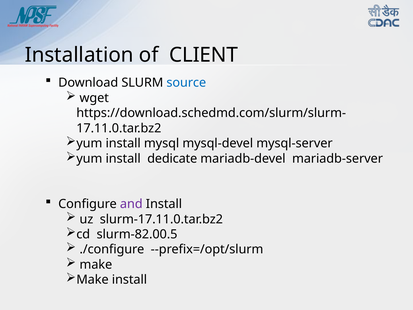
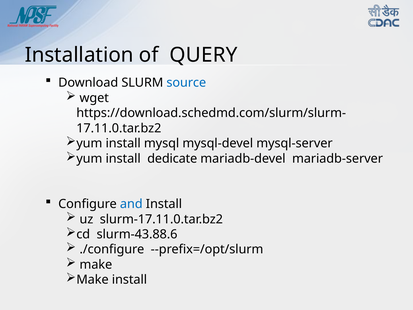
CLIENT: CLIENT -> QUERY (203, 55)
and colour: purple -> blue (131, 204)
slurm-82.00.5: slurm-82.00.5 -> slurm-43.88.6 (137, 234)
